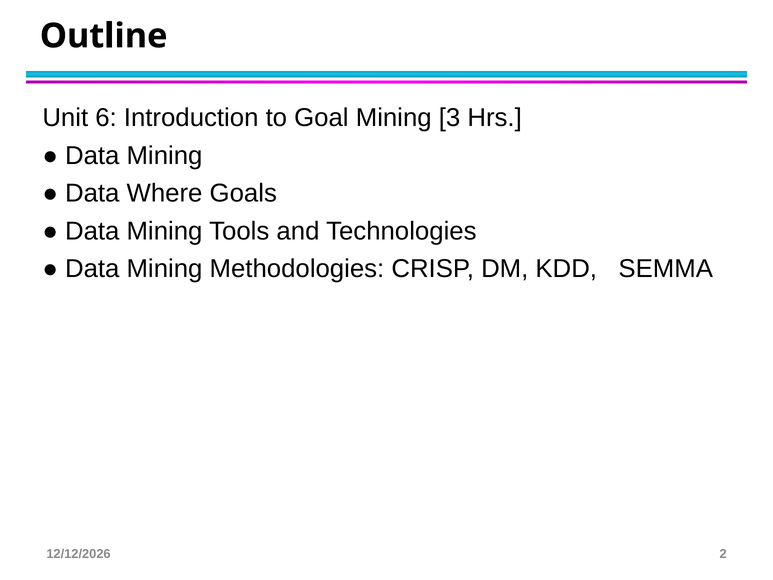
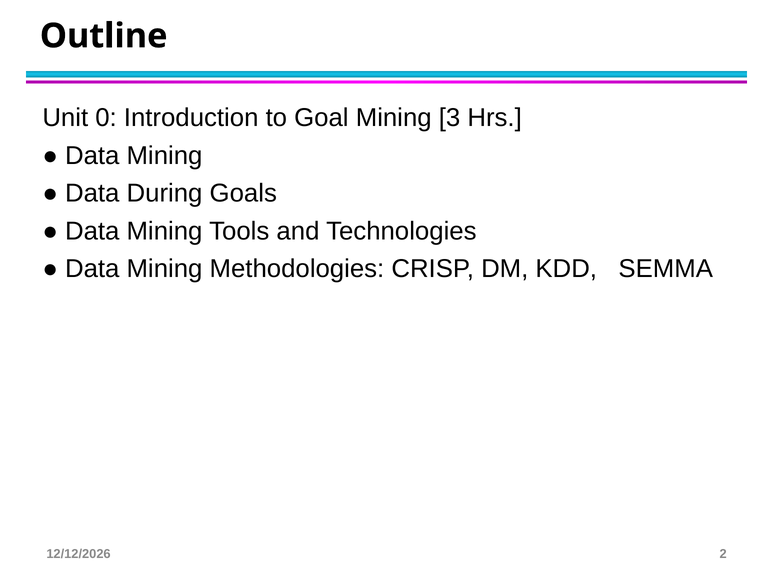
6: 6 -> 0 (106, 118)
Where: Where -> During (165, 193)
